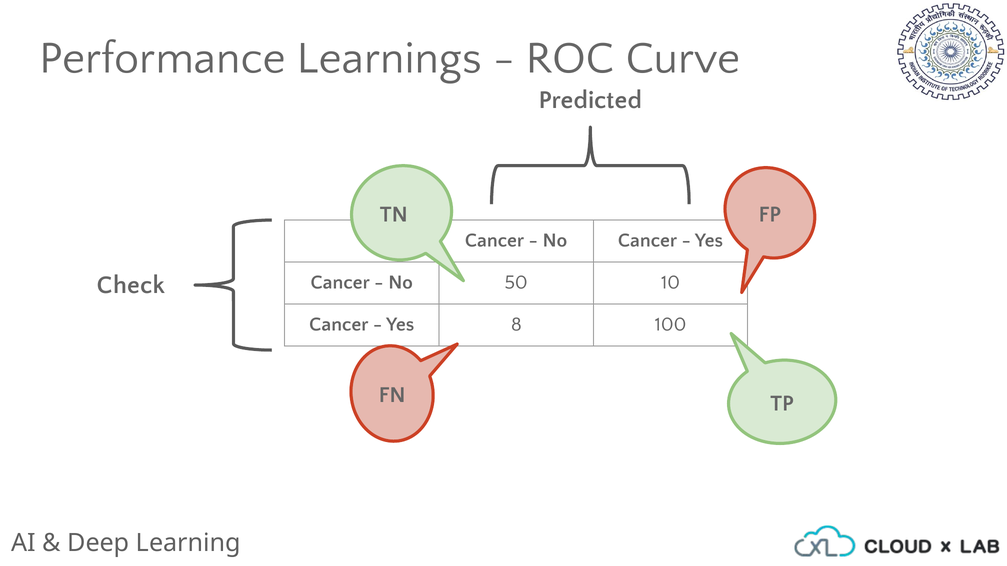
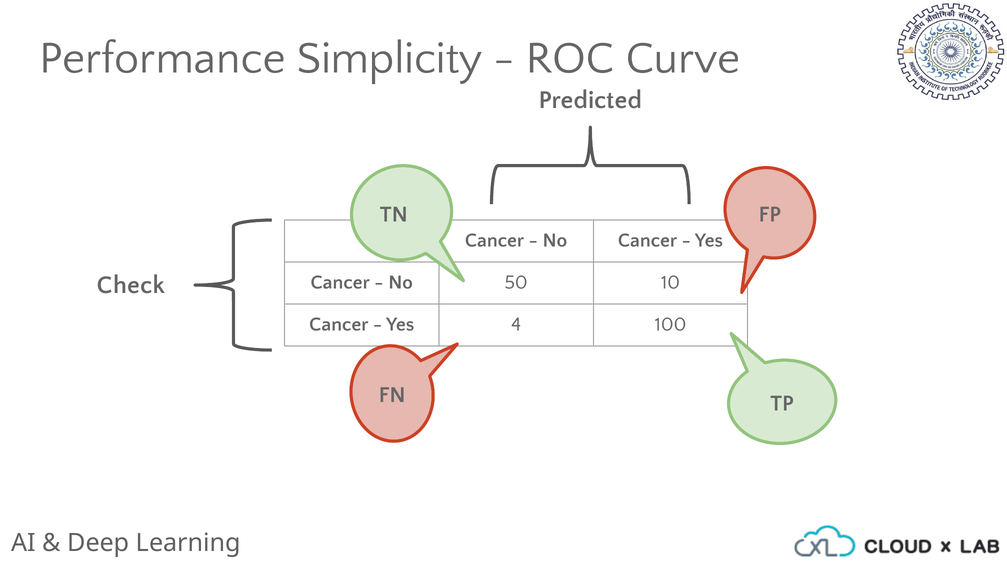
Learnings: Learnings -> Simplicity (390, 58)
8: 8 -> 4 (516, 324)
